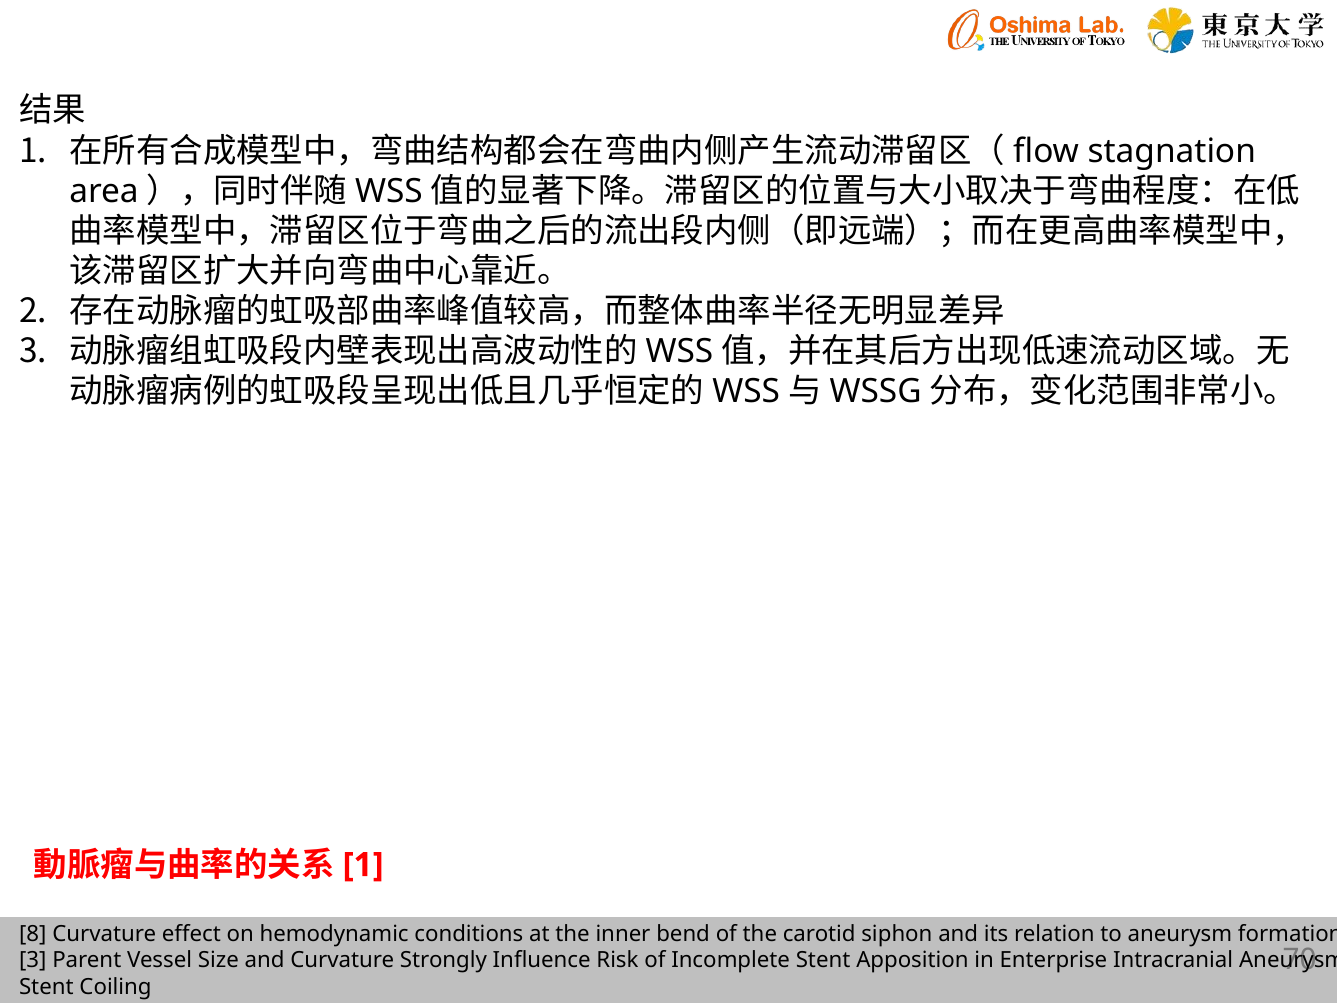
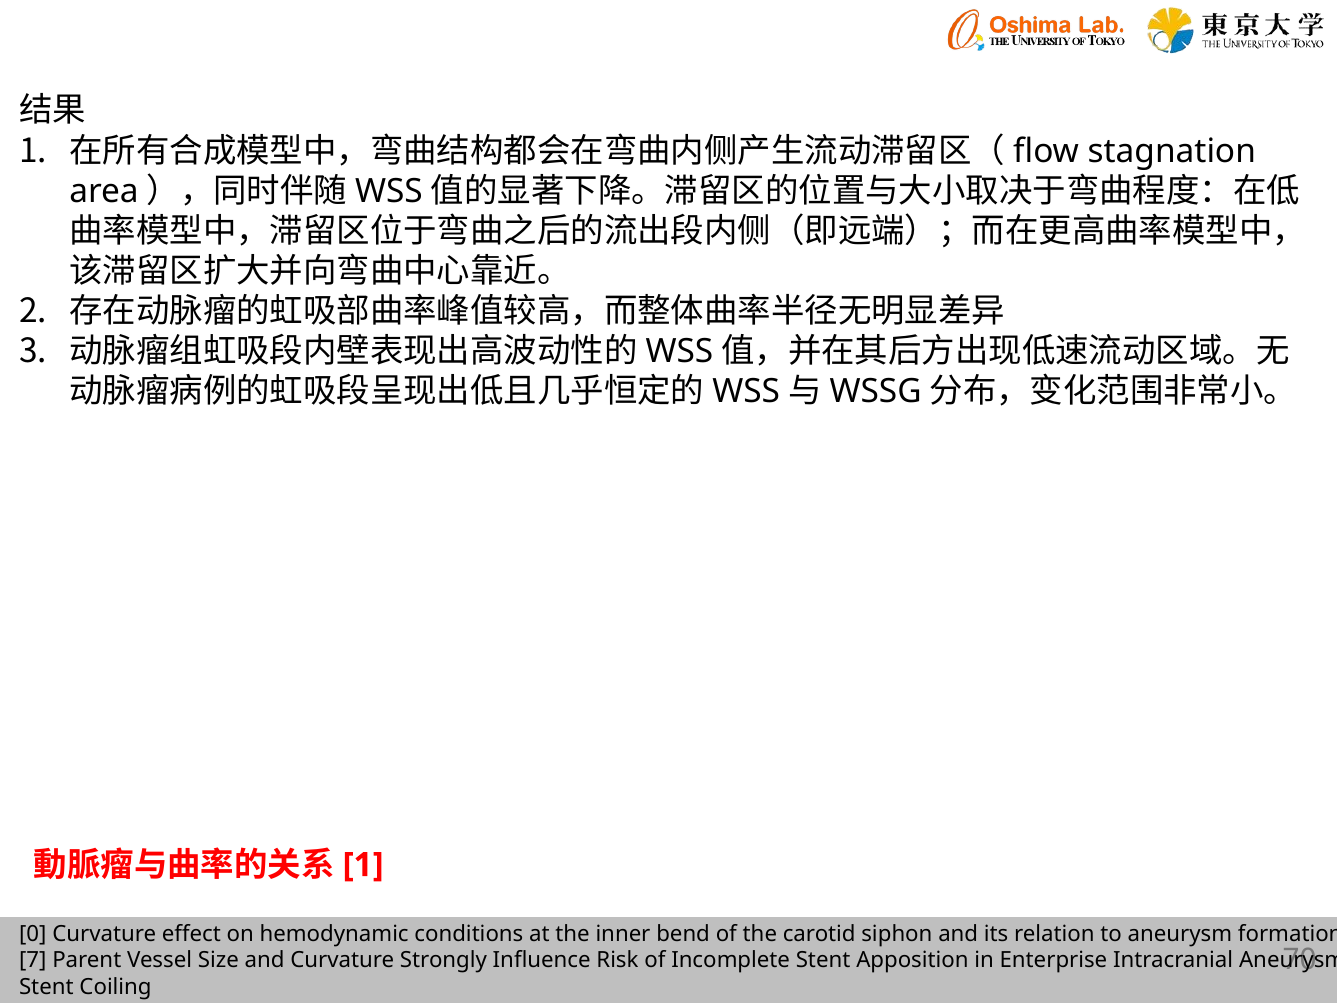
8: 8 -> 0 (33, 934)
3: 3 -> 7 (33, 960)
